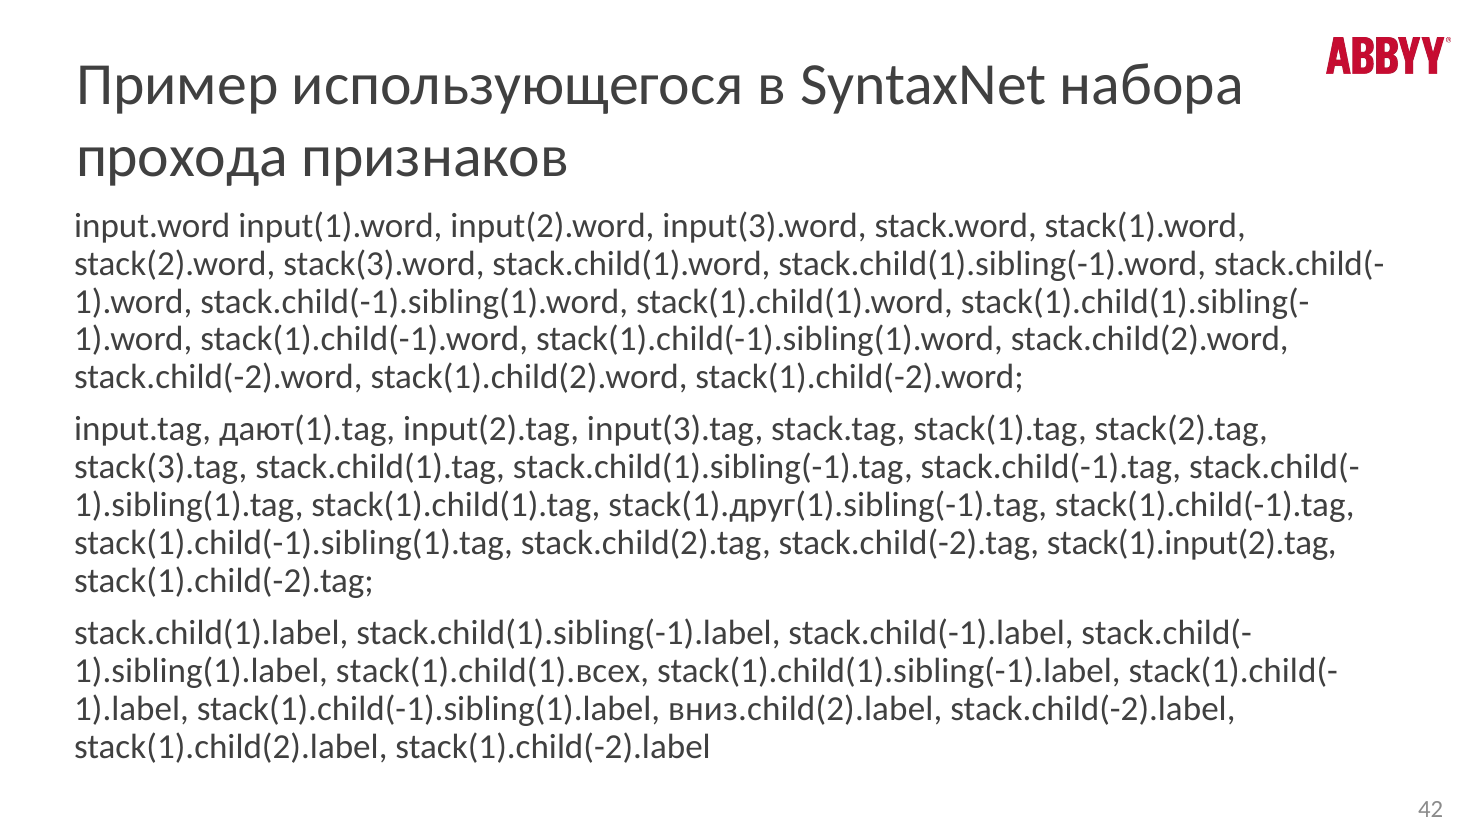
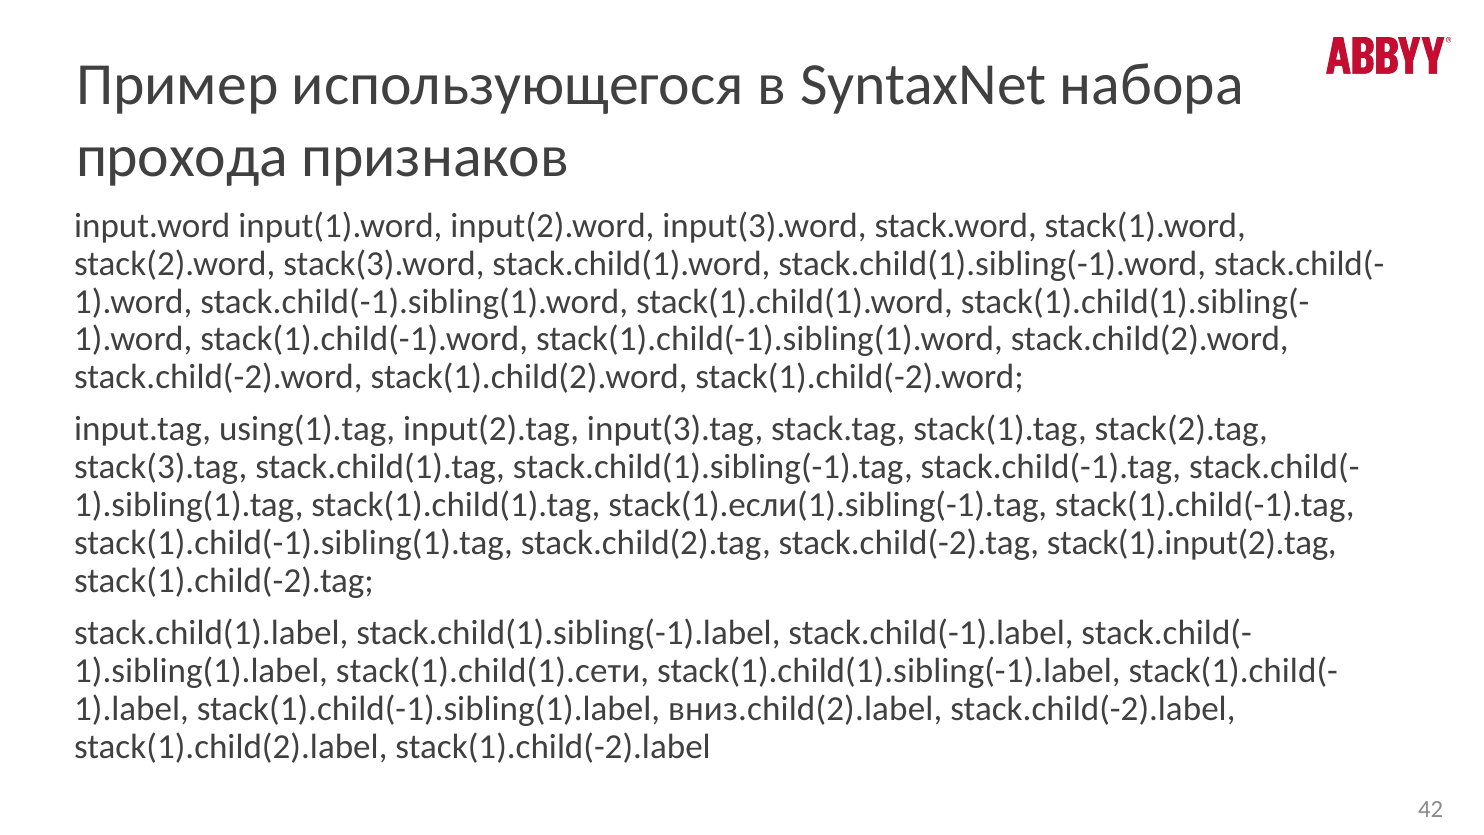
дают(1).tag: дают(1).tag -> using(1).tag (307, 429)
stack(1).друг(1).sibling(-1).tag: stack(1).друг(1).sibling(-1).tag -> stack(1).если(1).sibling(-1).tag (828, 505)
stack(1).child(1).всех: stack(1).child(1).всех -> stack(1).child(1).сети (493, 671)
